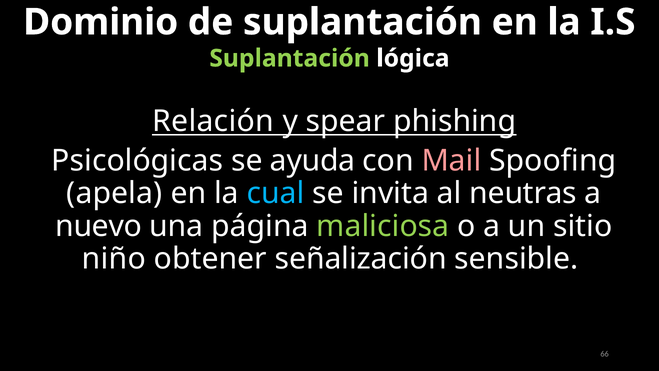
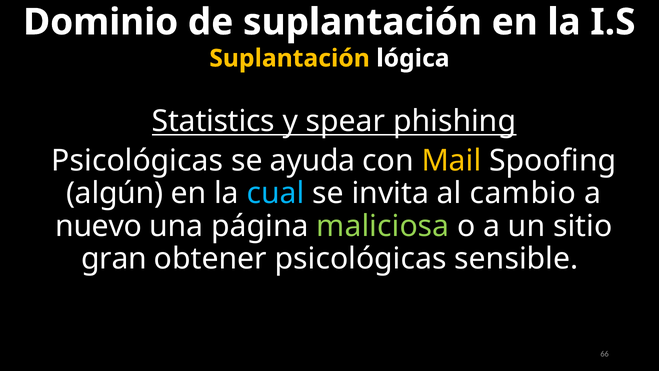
Suplantación colour: light green -> yellow (290, 58)
Relación: Relación -> Statistics (213, 121)
Mail colour: pink -> yellow (452, 161)
apela: apela -> algún (115, 193)
neutras: neutras -> cambio (523, 193)
niño: niño -> gran (114, 259)
obtener señalización: señalización -> psicológicas (361, 259)
